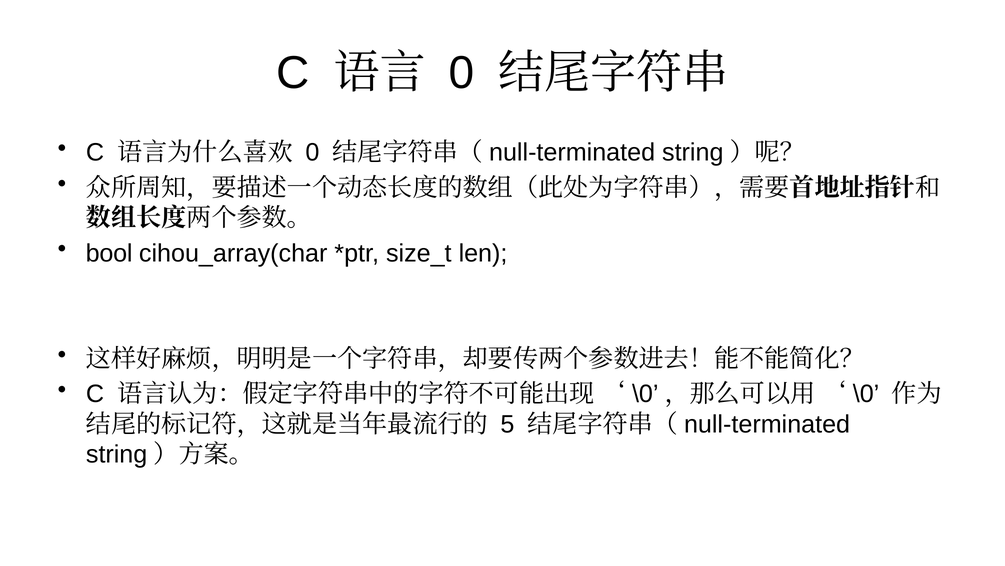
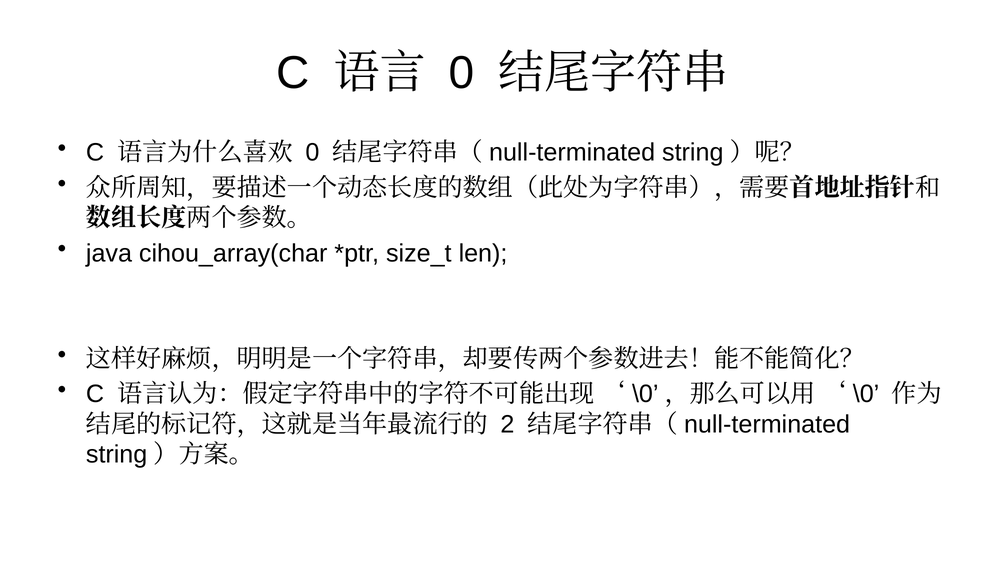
bool: bool -> java (109, 253)
5: 5 -> 2 (507, 424)
